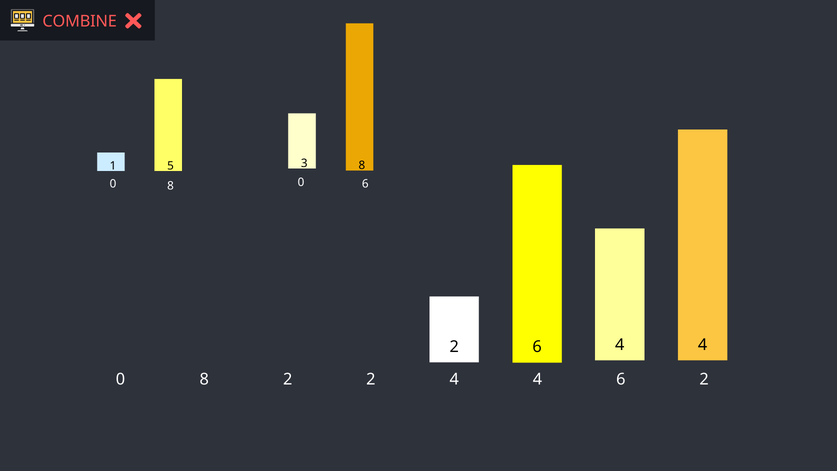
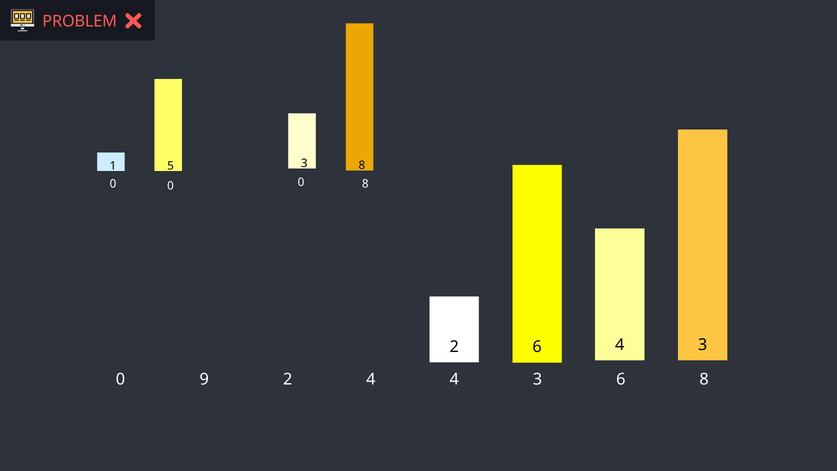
COMBINE: COMBINE -> PROBLEM (80, 21)
8: 8 -> 0 (170, 186)
0 6: 6 -> 8 (365, 184)
4: 4 -> 3 (703, 345)
8: 8 -> 9 (204, 379)
2: 2 -> 4 (371, 379)
4 4: 4 -> 3 (538, 379)
6 2: 2 -> 8 (704, 379)
